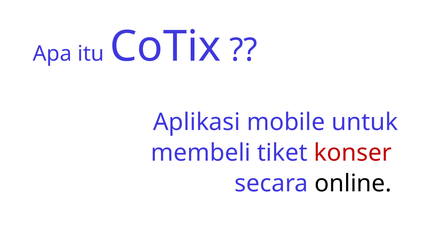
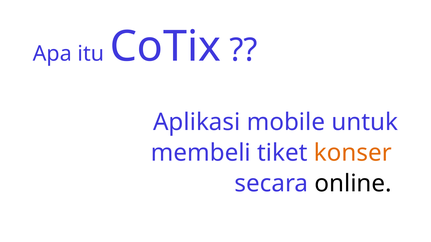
konser colour: red -> orange (353, 153)
